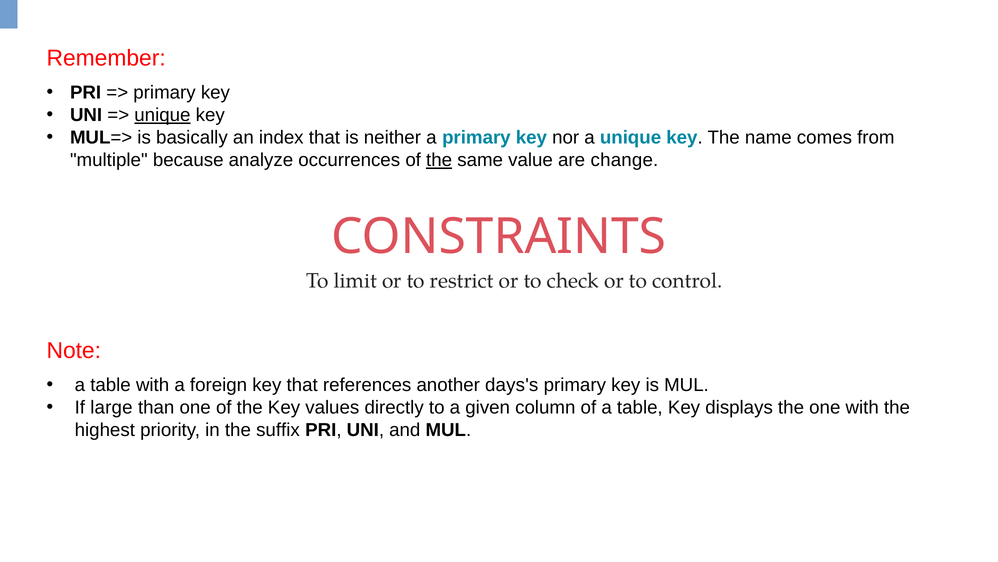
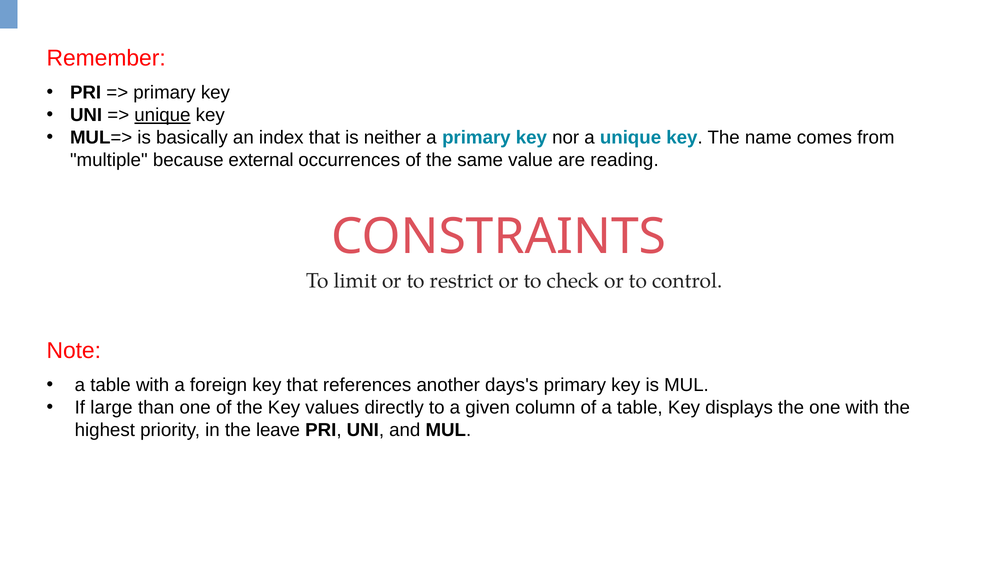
analyze: analyze -> external (261, 160)
the underline: present -> none (439, 160)
change: change -> reading (624, 160)
suffix: suffix -> leave (278, 430)
